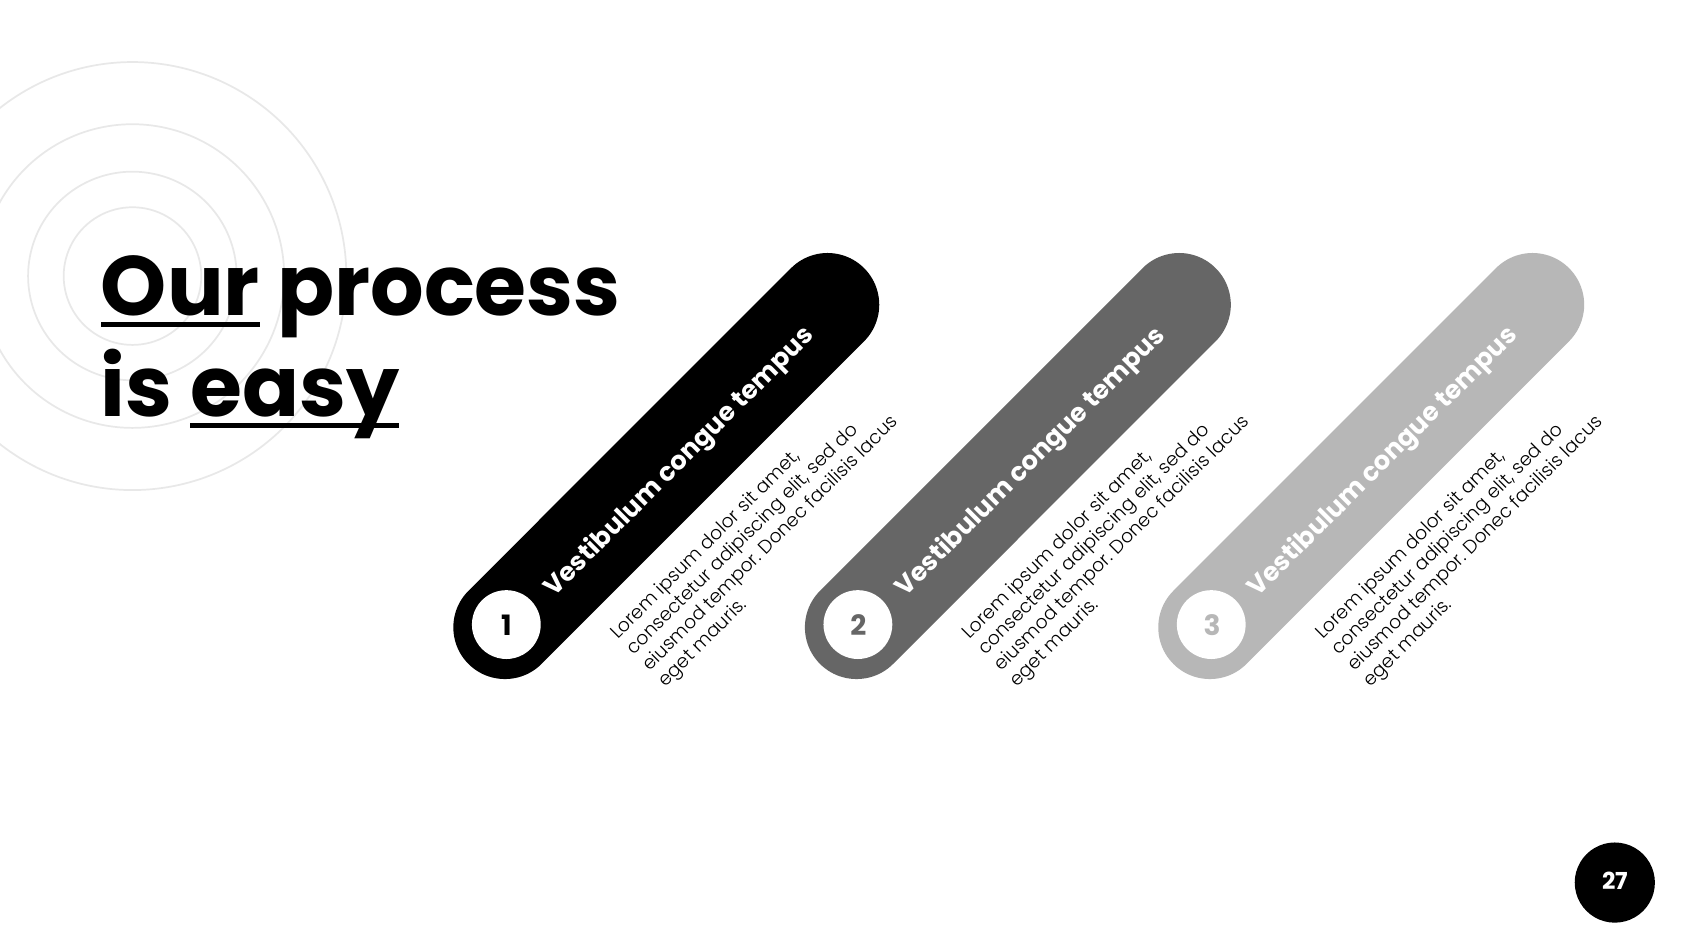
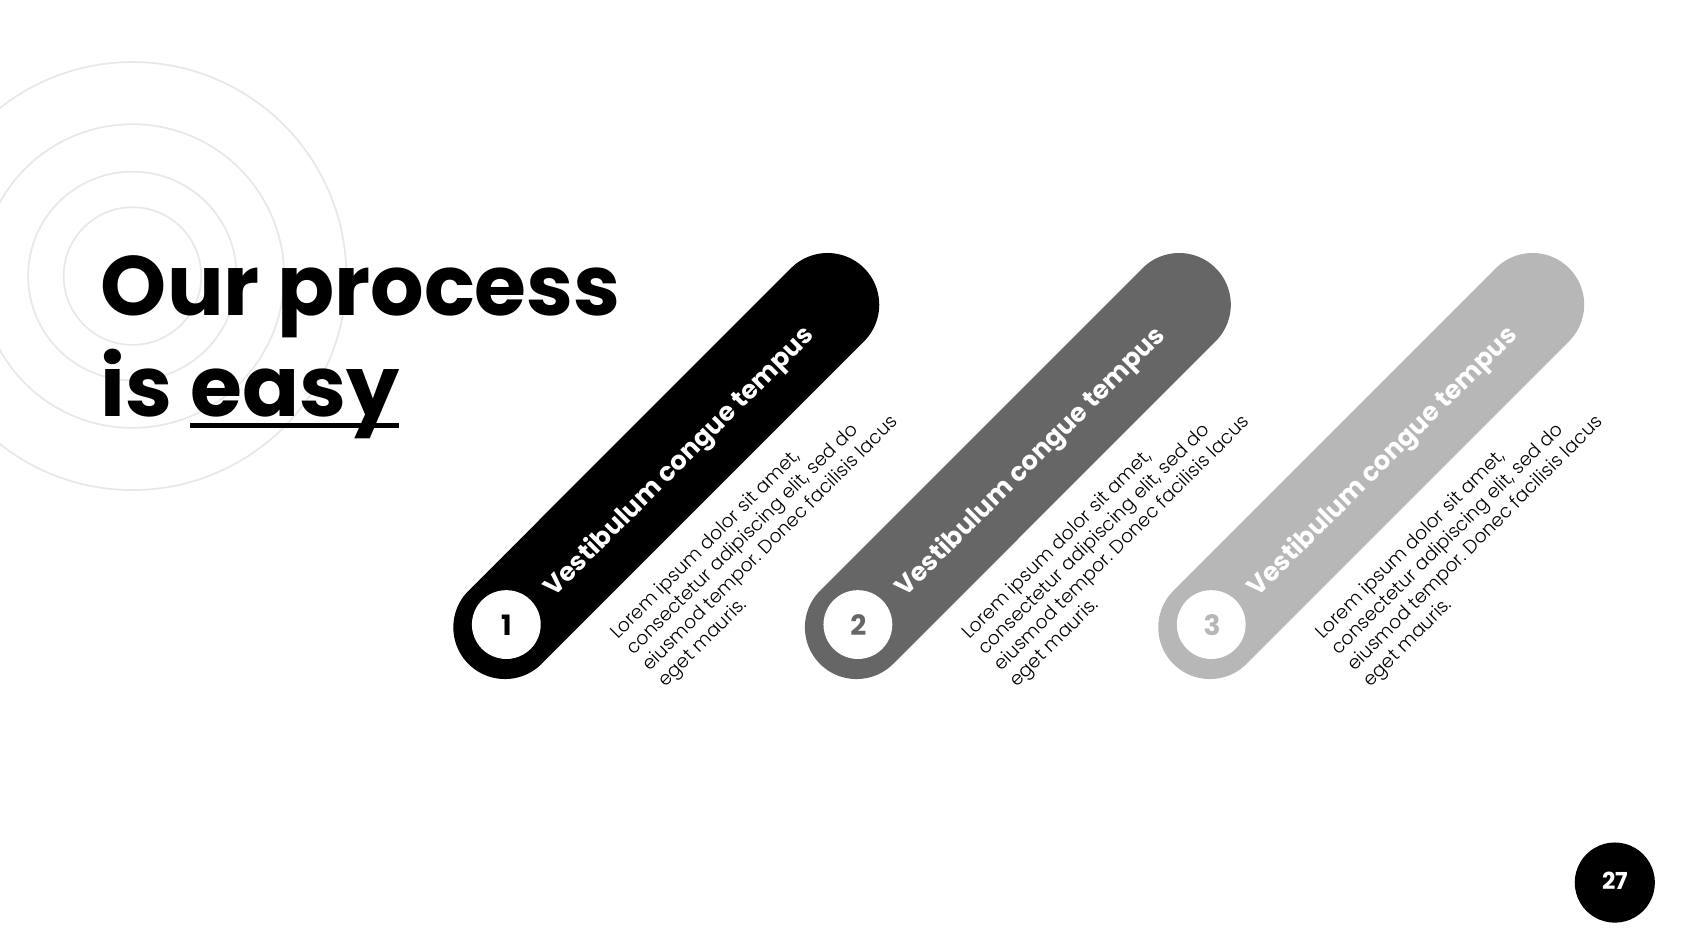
Our underline: present -> none (180, 288)
